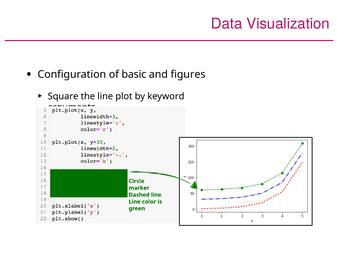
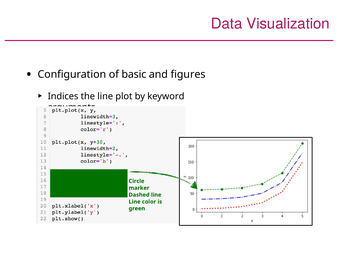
Square: Square -> Indices (63, 96)
